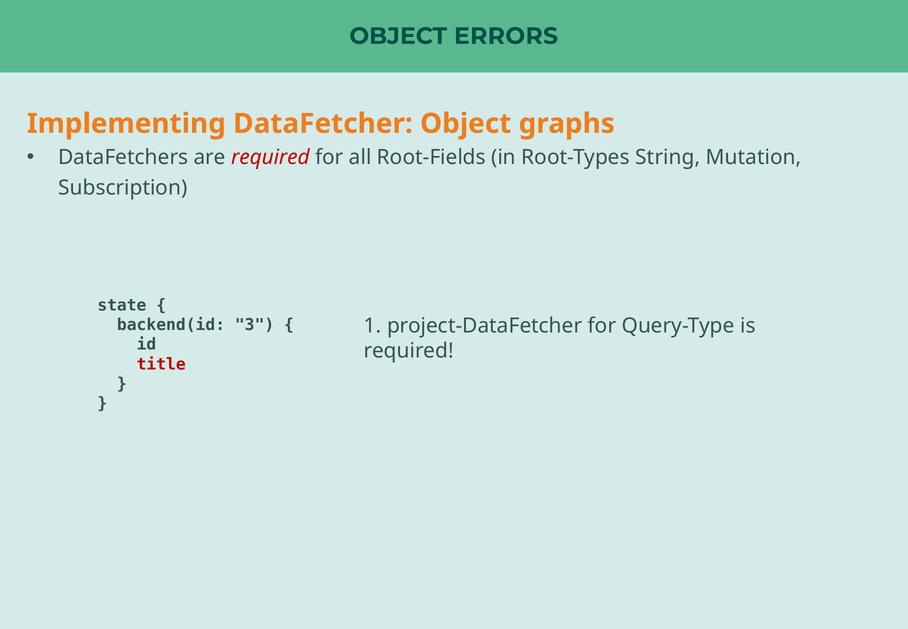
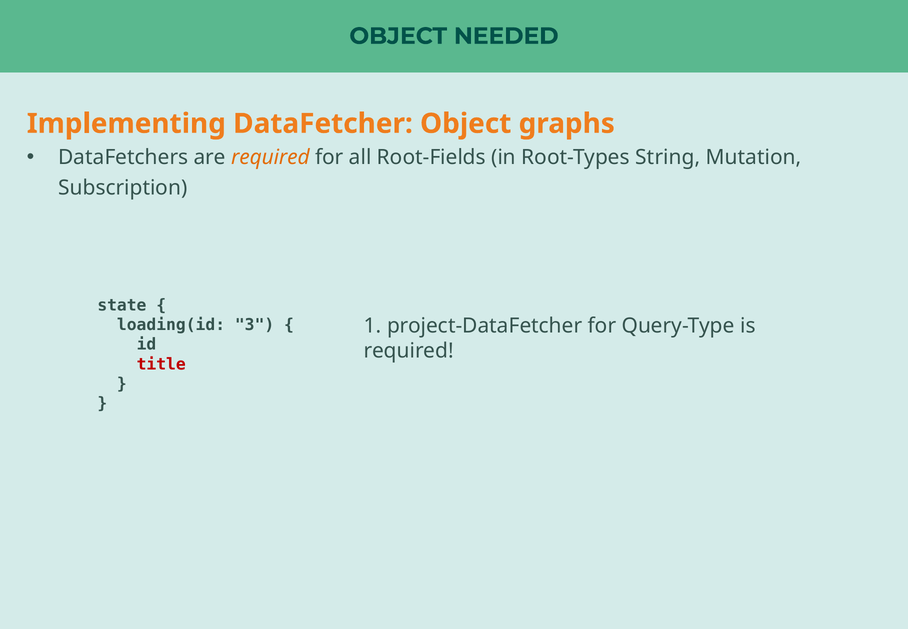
ERRORS: ERRORS -> NEEDED (506, 36)
required colour: red -> orange (270, 157)
backend(id: backend(id -> loading(id (171, 325)
